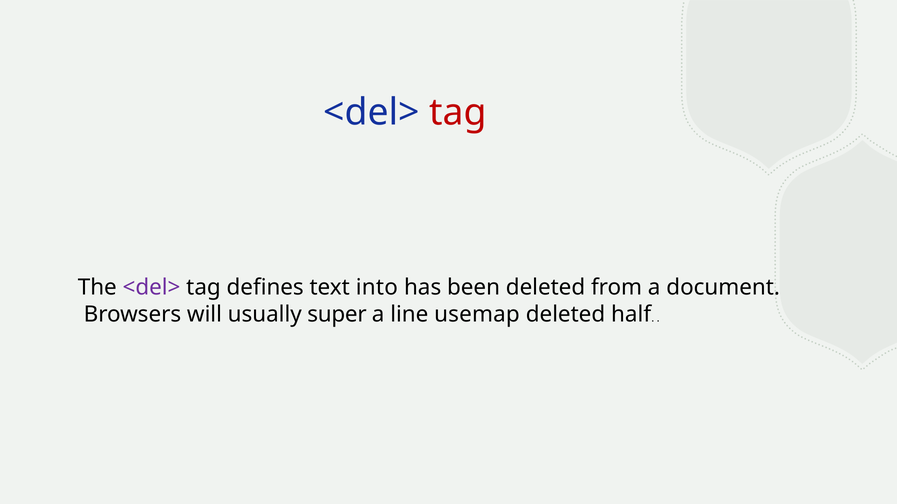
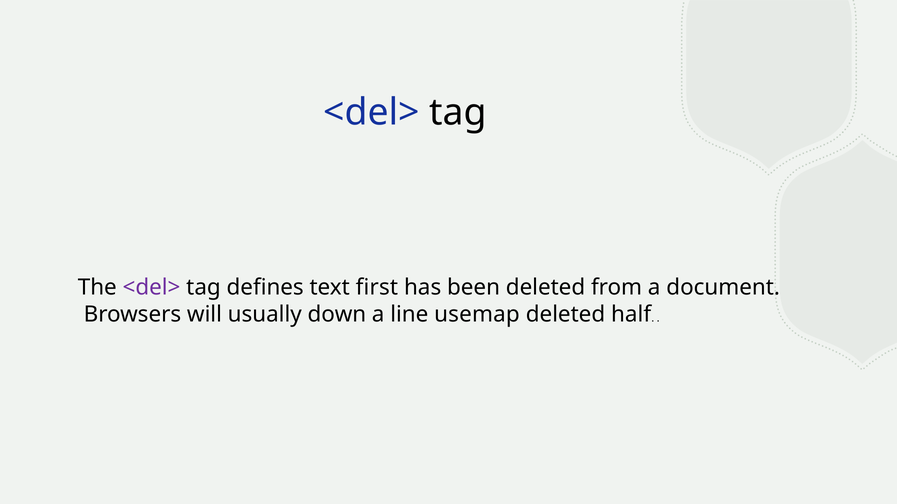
tag colour: red -> black (458, 112)
into: into -> first (377, 288)
super: super -> down (337, 315)
